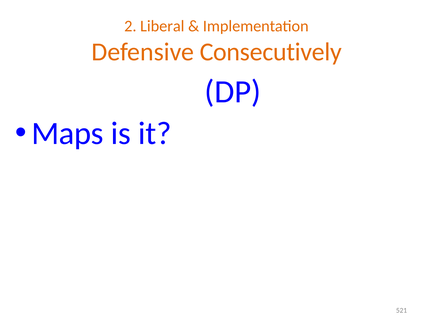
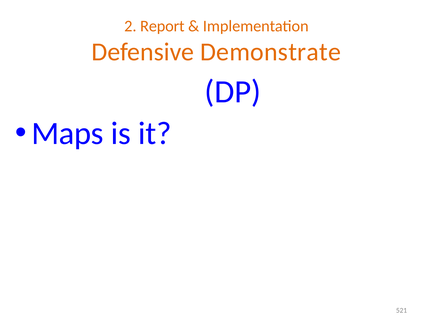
Liberal: Liberal -> Report (162, 26)
Consecutively: Consecutively -> Demonstrate (270, 52)
